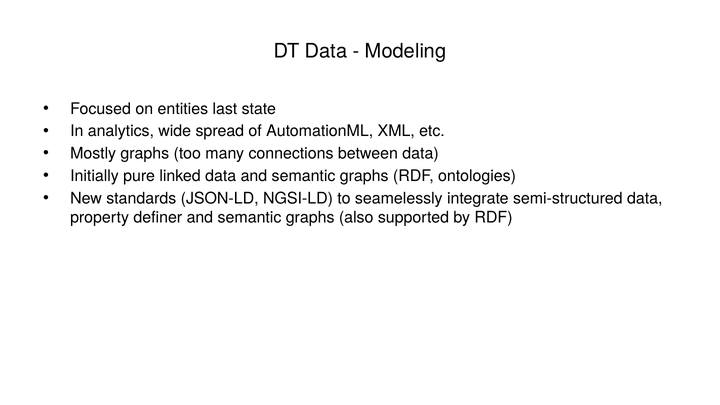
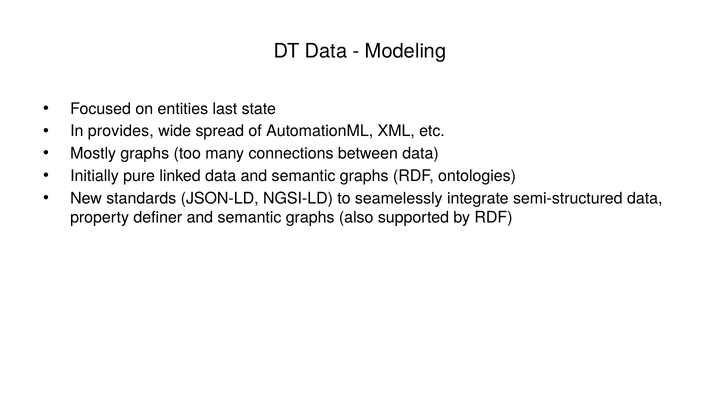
analytics: analytics -> provides (121, 131)
